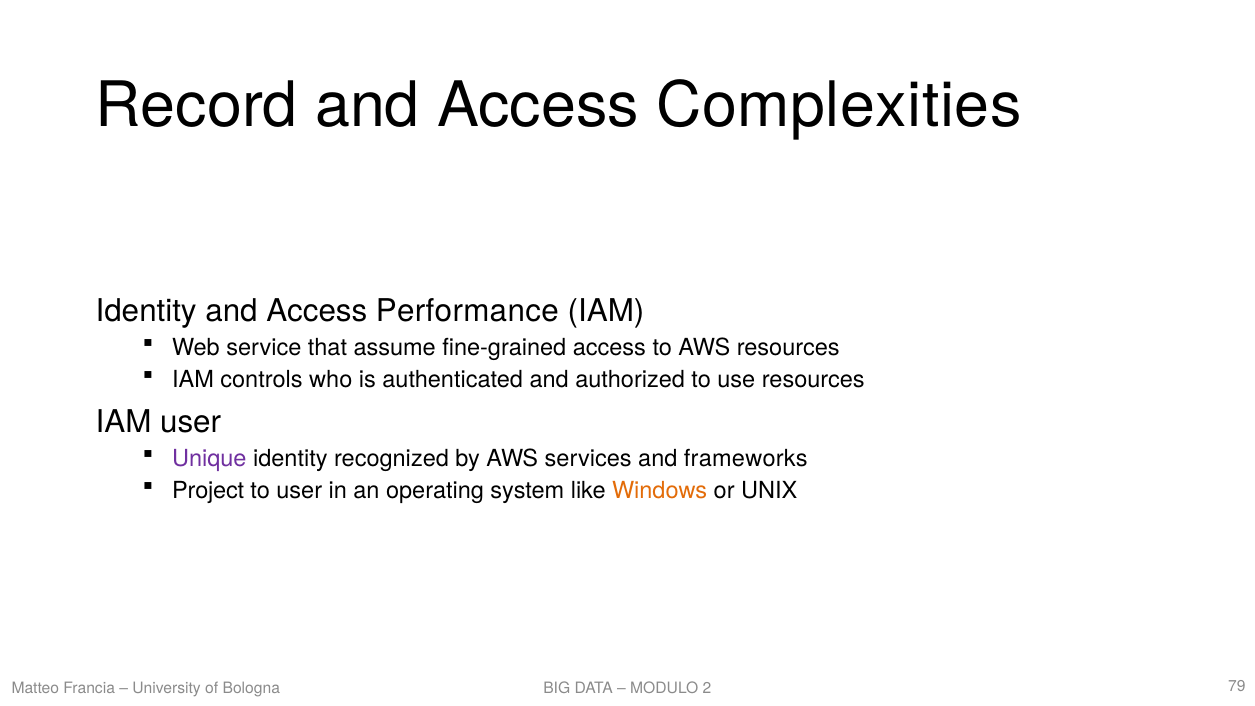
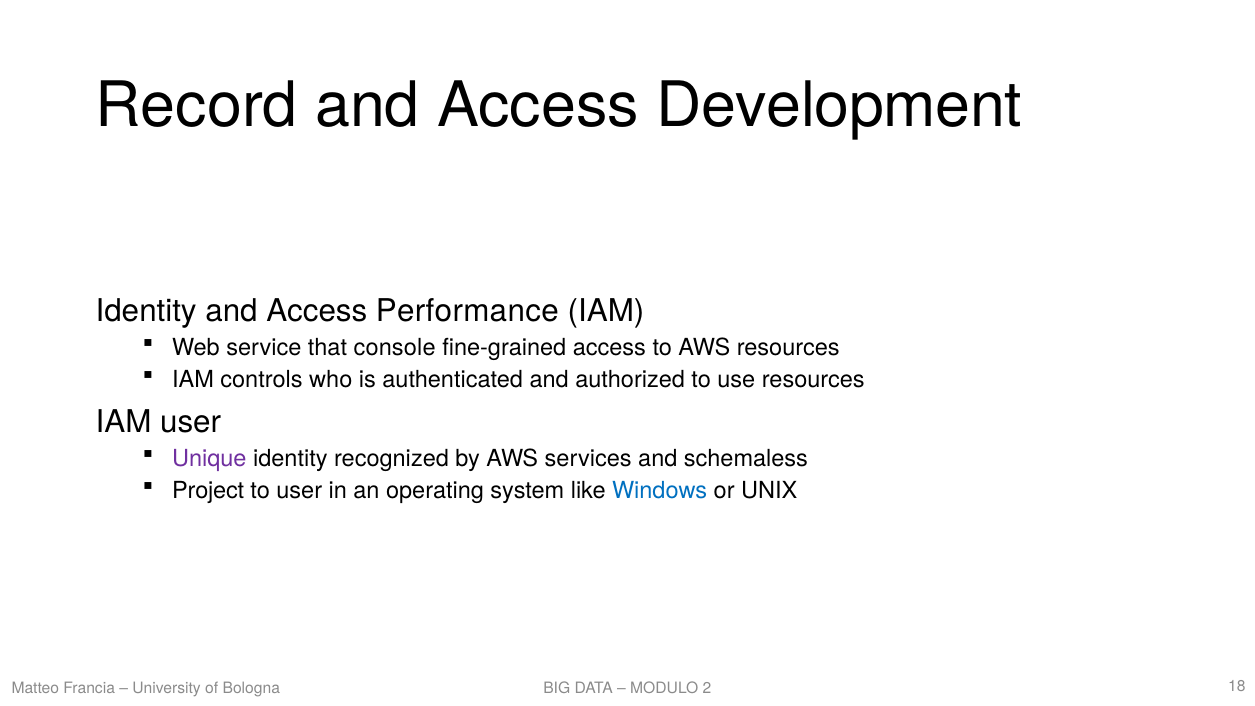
Complexities: Complexities -> Development (839, 105)
assume: assume -> console (395, 348)
frameworks: frameworks -> schemaless (746, 458)
Windows colour: orange -> blue (660, 490)
79: 79 -> 18 (1237, 686)
